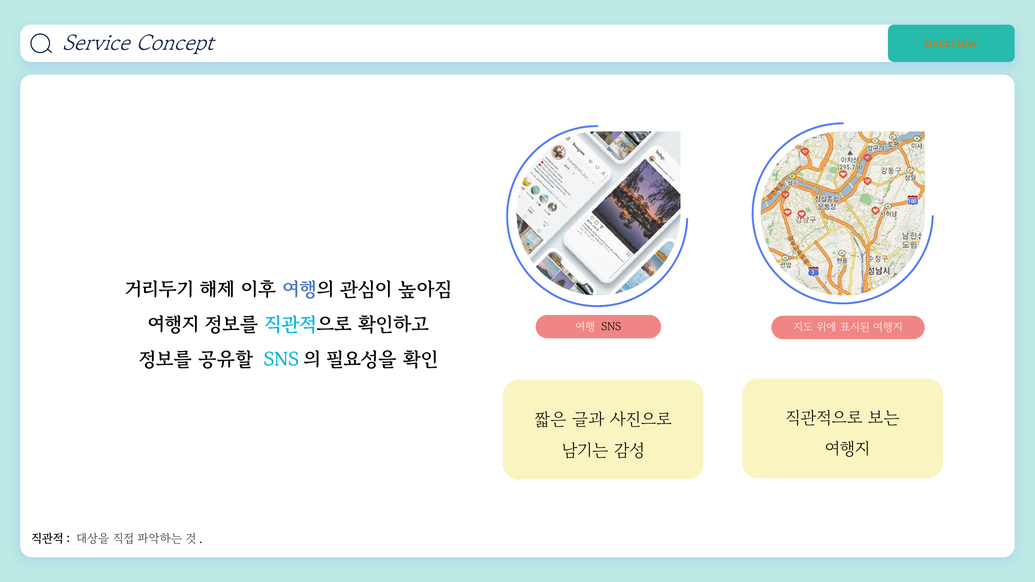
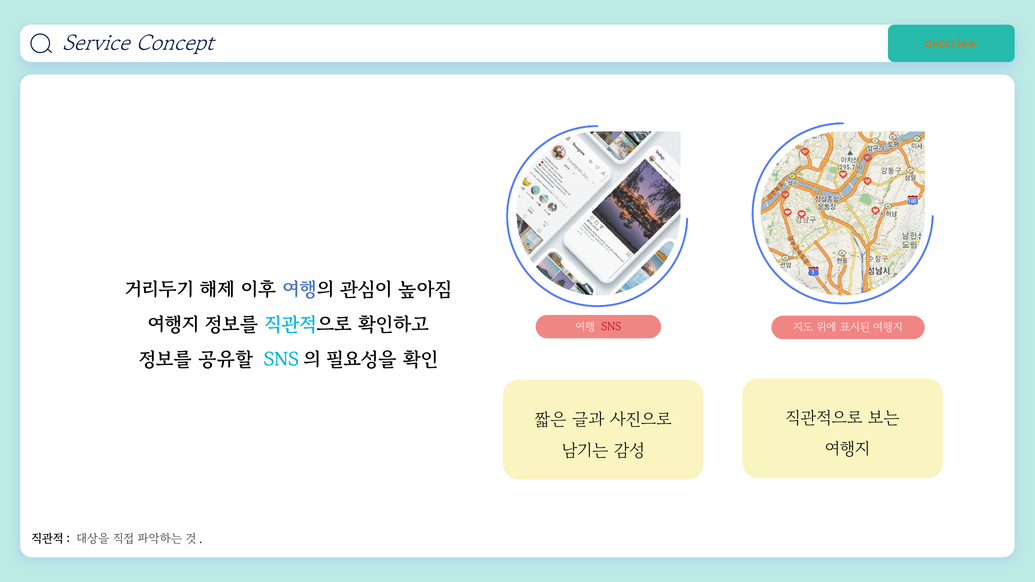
SNS colour: black -> red (611, 328)
